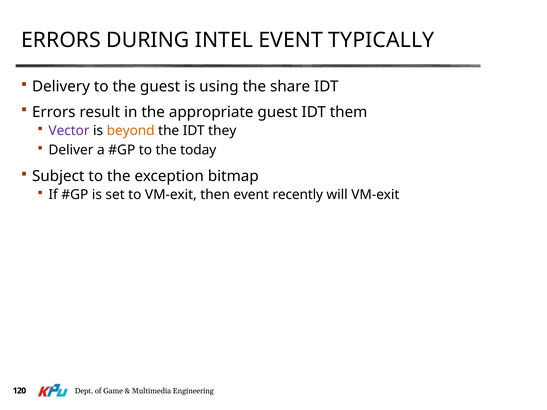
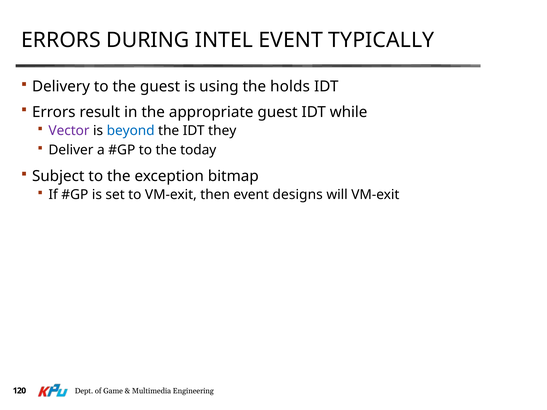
share: share -> holds (290, 87)
them: them -> while (349, 112)
beyond colour: orange -> blue (131, 131)
recently: recently -> designs (298, 195)
